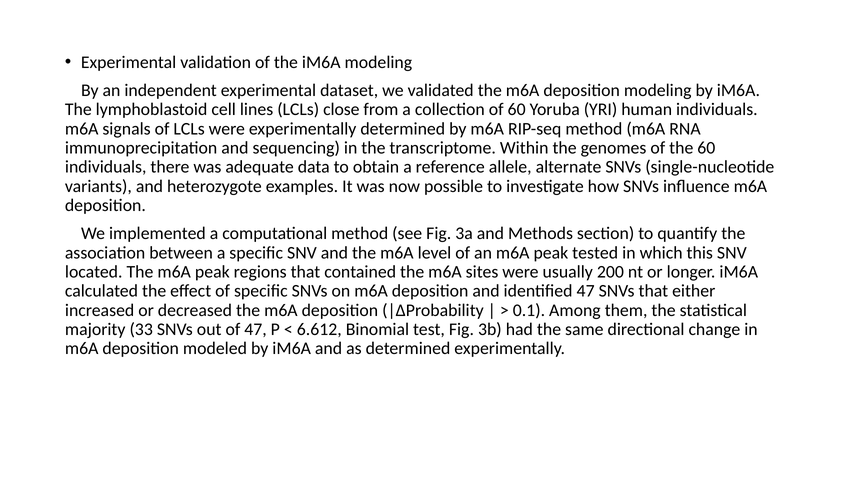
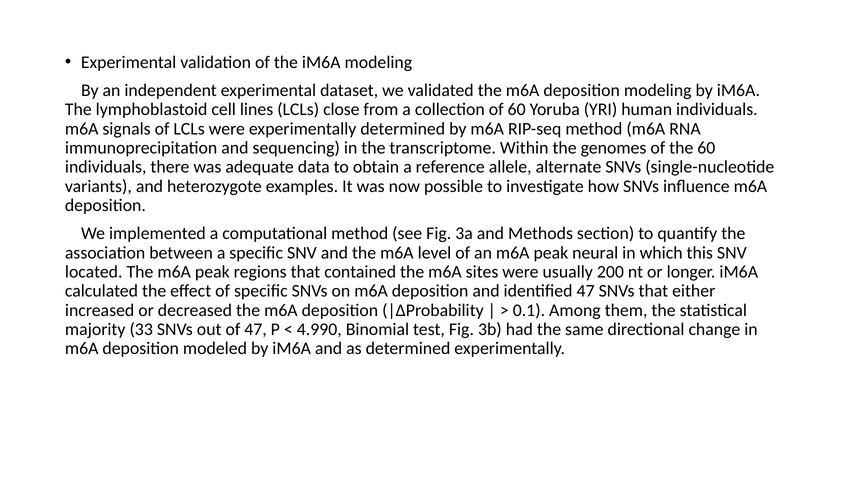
tested: tested -> neural (595, 253)
6.612: 6.612 -> 4.990 (319, 330)
